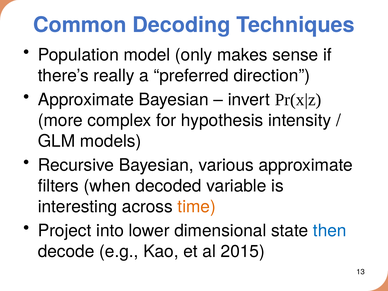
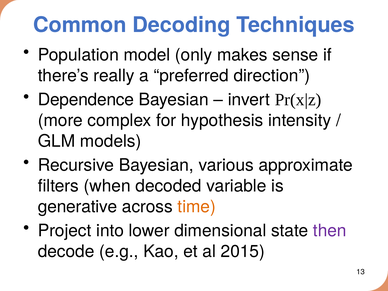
Approximate: Approximate -> Dependence (86, 100)
interesting: interesting -> generative (78, 207)
then colour: blue -> purple (330, 231)
